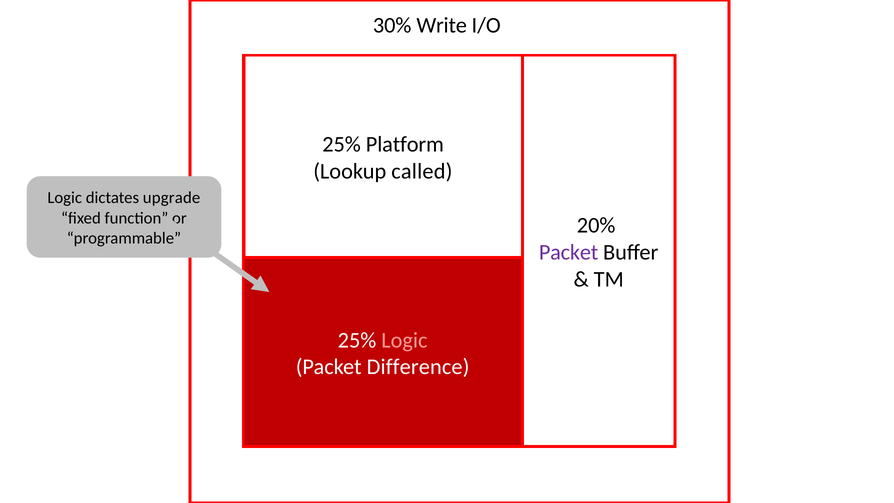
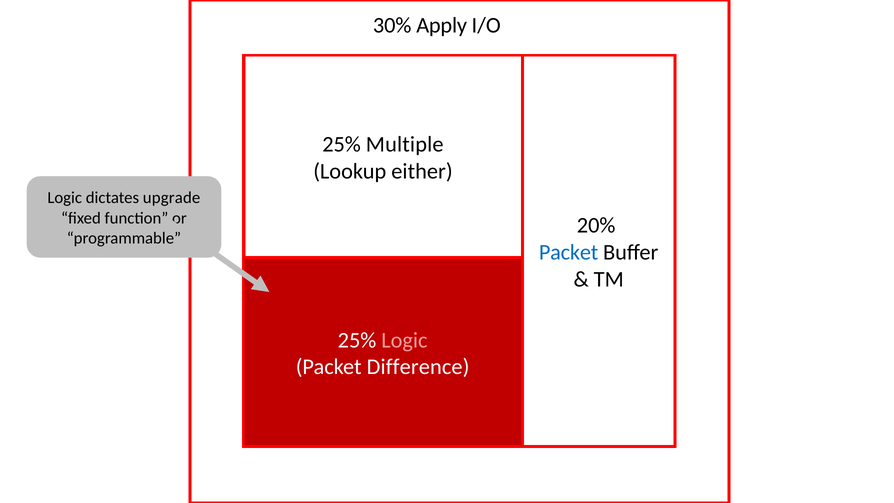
Write: Write -> Apply (442, 25)
Platform: Platform -> Multiple (405, 145)
called: called -> either (422, 171)
Packet colour: purple -> blue (569, 252)
